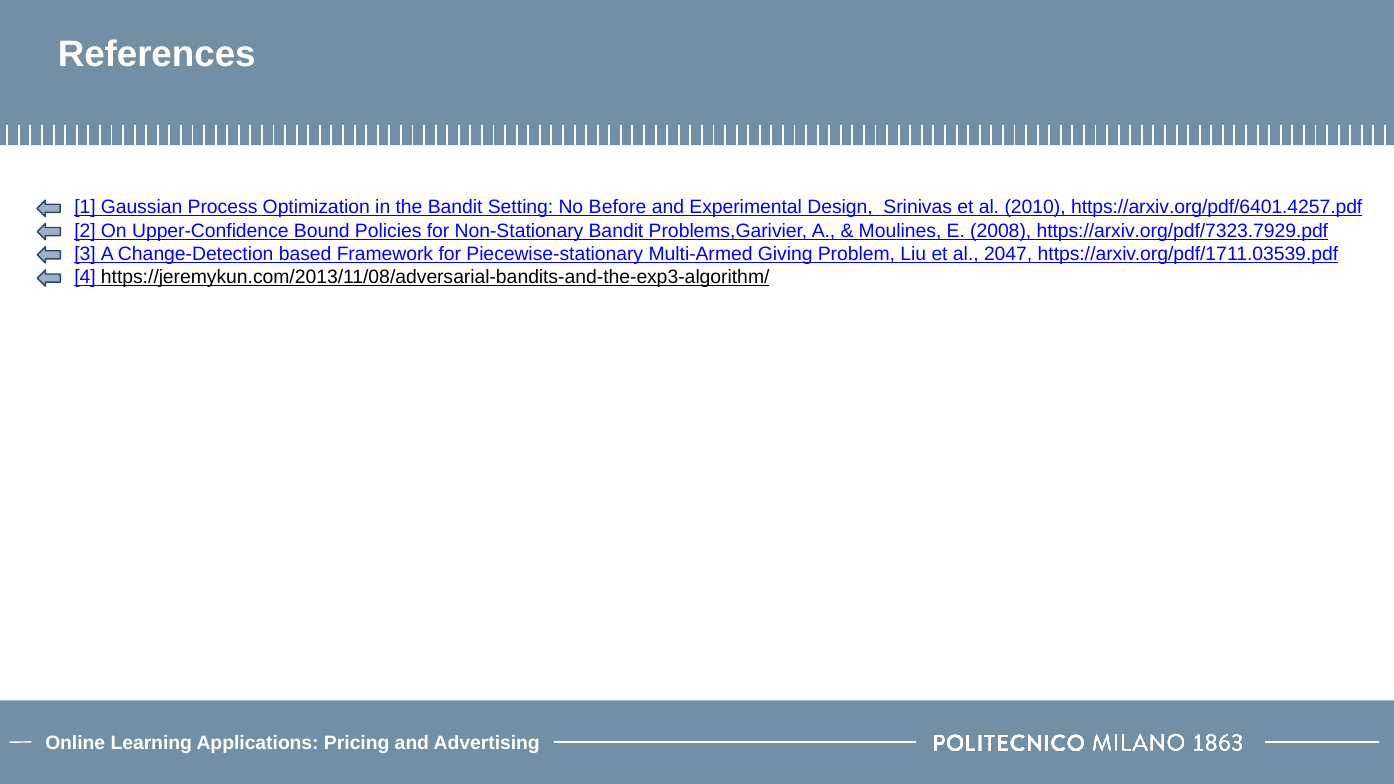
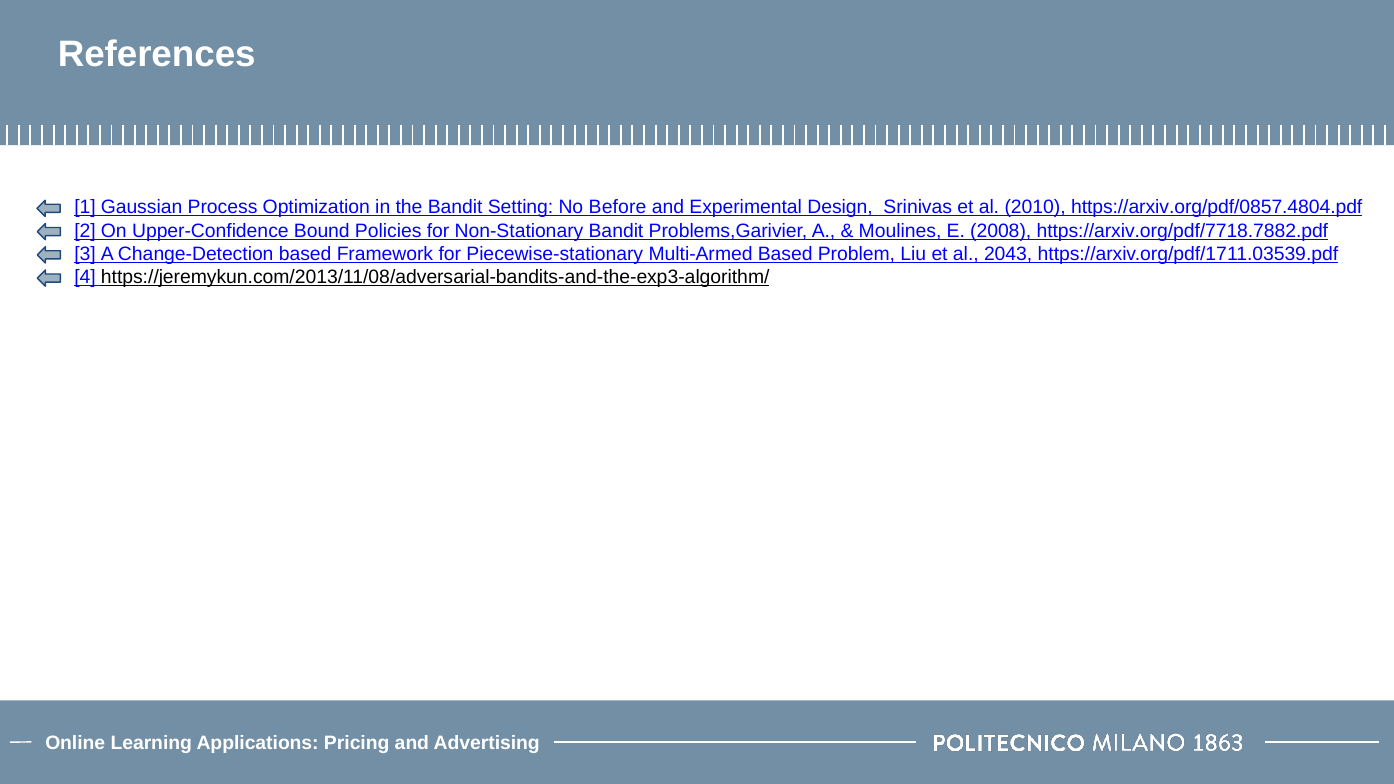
https://arxiv.org/pdf/6401.4257.pdf: https://arxiv.org/pdf/6401.4257.pdf -> https://arxiv.org/pdf/0857.4804.pdf (1217, 207)
https://arxiv.org/pdf/7323.7929.pdf: https://arxiv.org/pdf/7323.7929.pdf -> https://arxiv.org/pdf/7718.7882.pdf (1182, 231)
Multi-Armed Giving: Giving -> Based (785, 254)
2047: 2047 -> 2043 (1008, 254)
